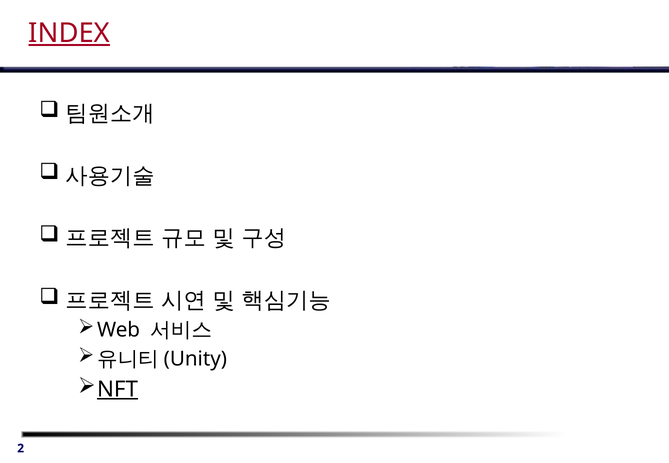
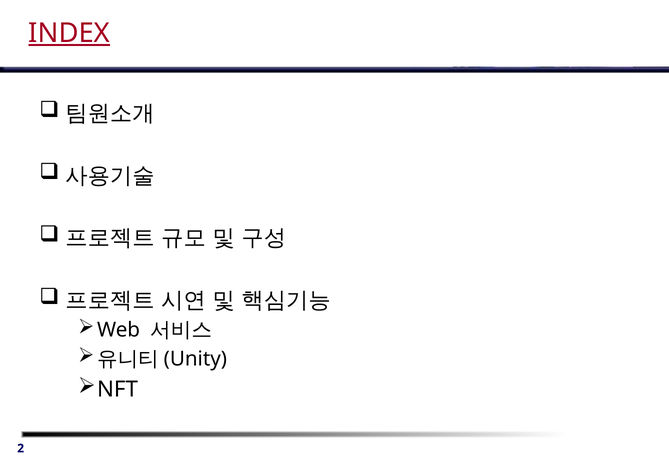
NFT underline: present -> none (118, 389)
